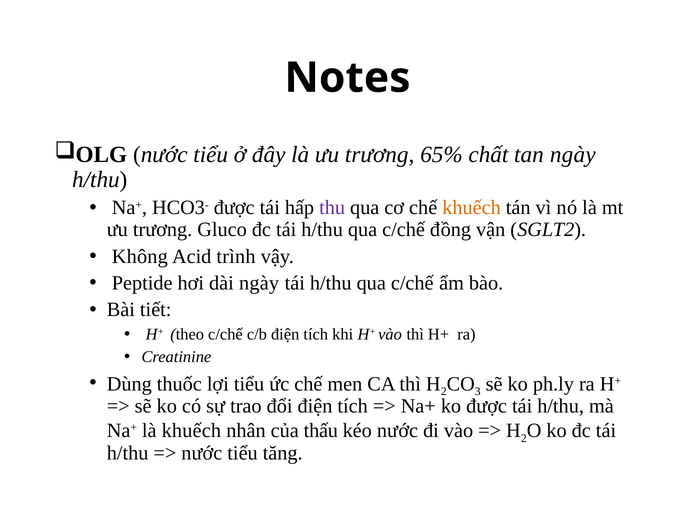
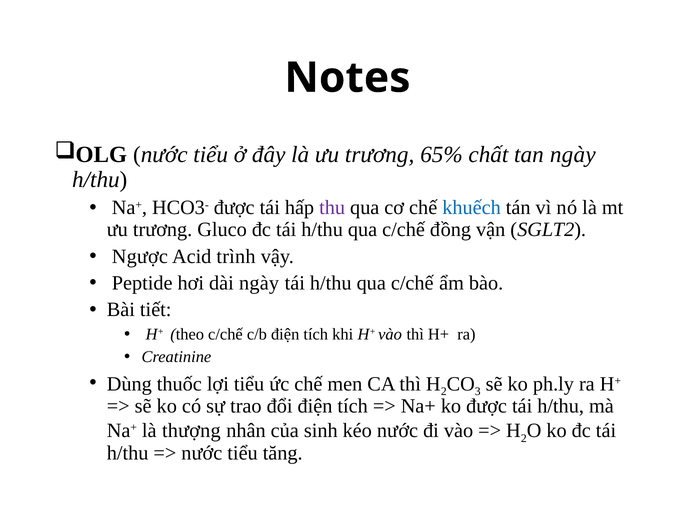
khuếch colour: orange -> blue (472, 208)
Không: Không -> Ngược (140, 256)
là khuếch: khuếch -> thượng (191, 431)
thấu: thấu -> sinh (321, 431)
